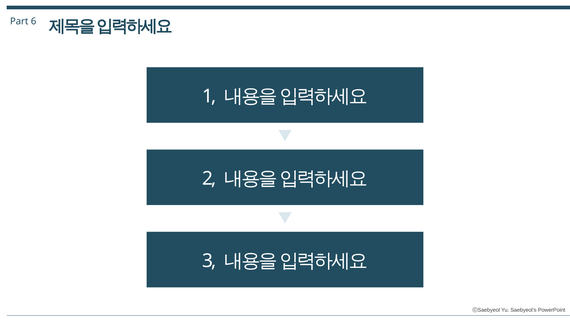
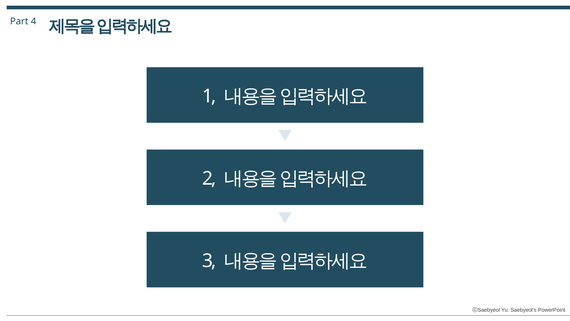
6: 6 -> 4 (34, 21)
